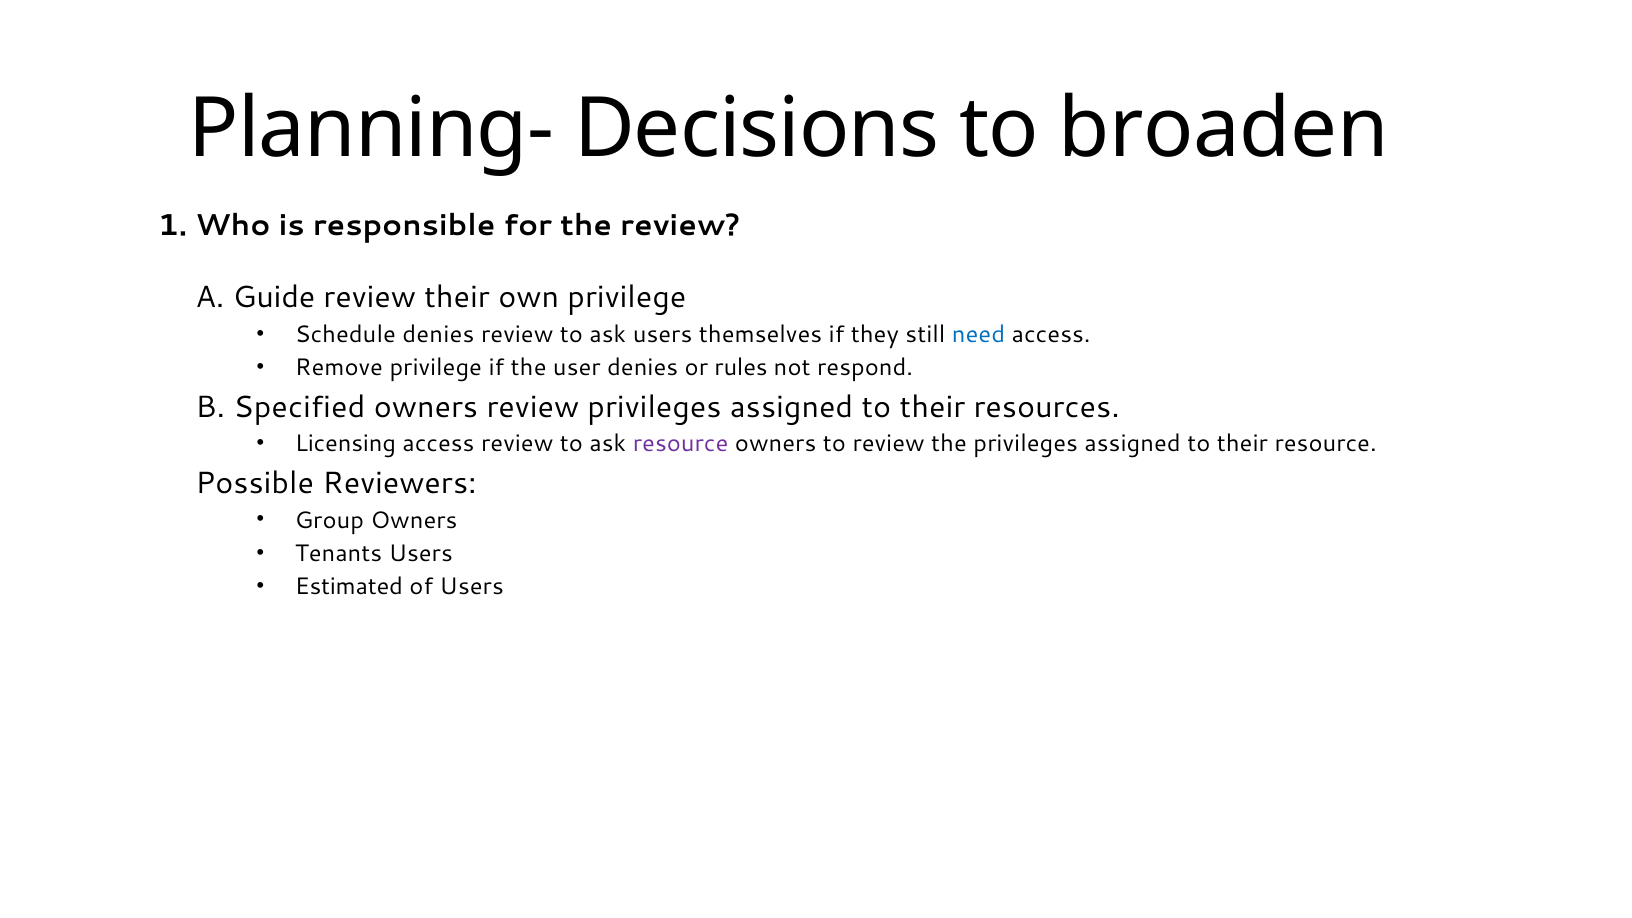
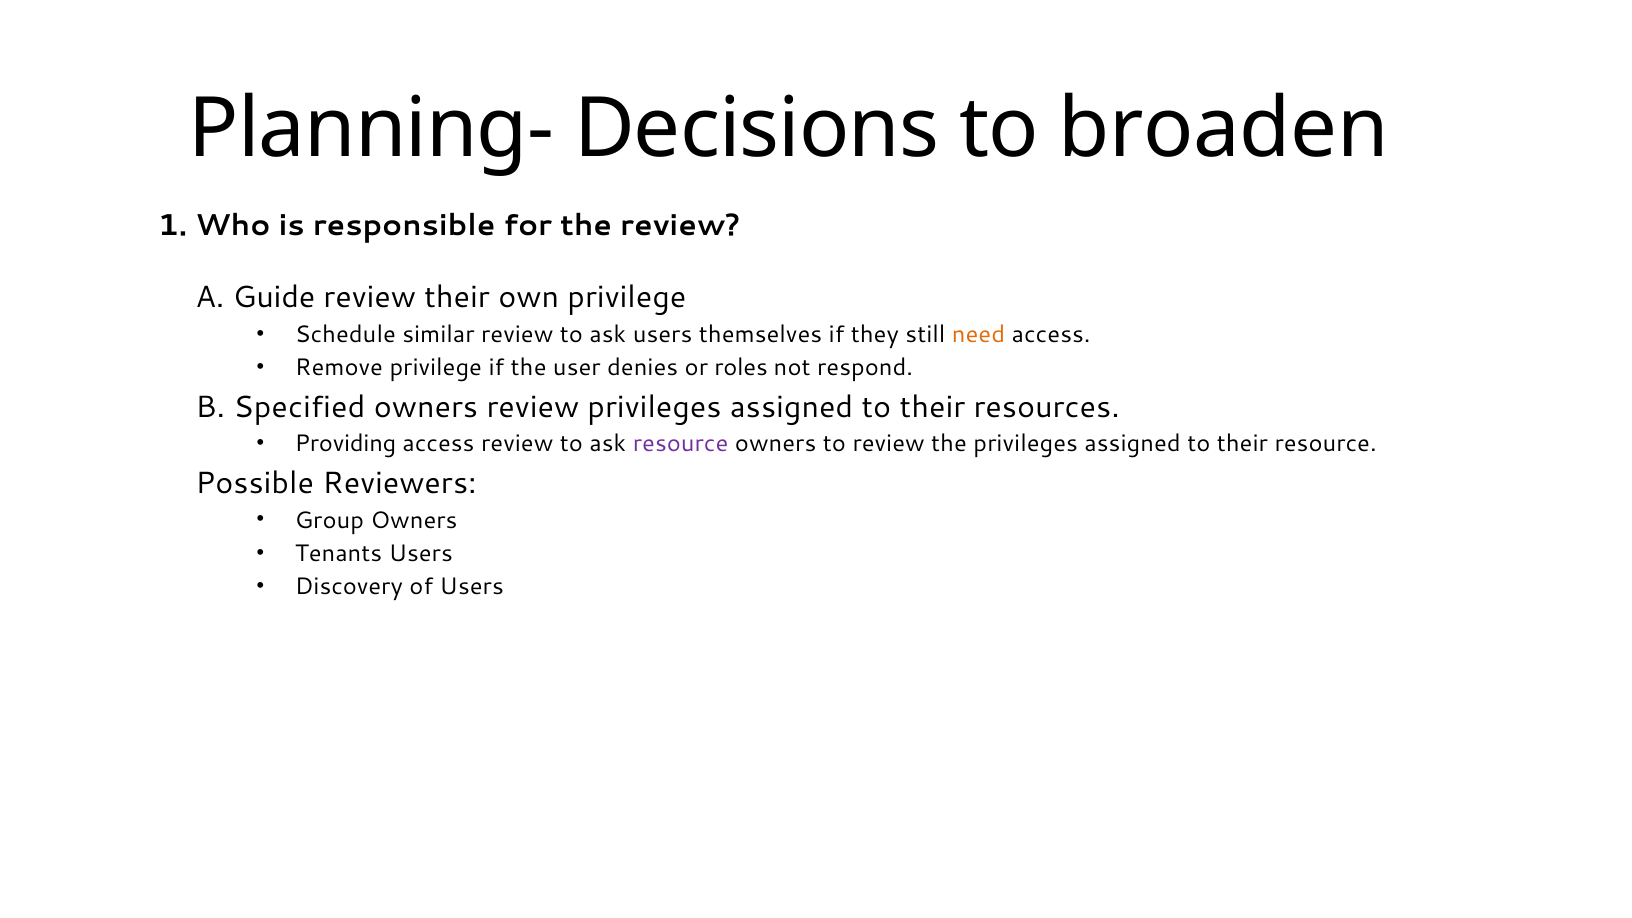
Schedule denies: denies -> similar (438, 334)
need colour: blue -> orange (979, 334)
rules: rules -> roles (741, 368)
Licensing: Licensing -> Providing (345, 444)
Estimated: Estimated -> Discovery (349, 587)
